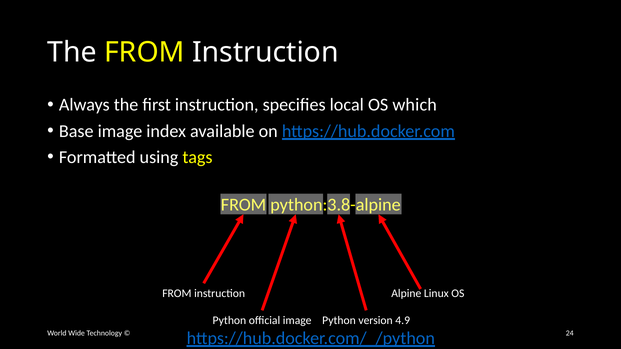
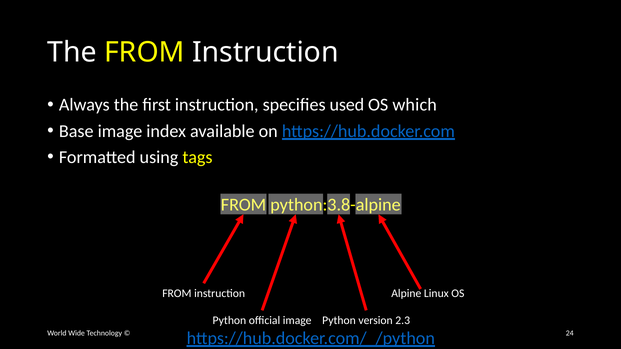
local: local -> used (347, 105)
4.9: 4.9 -> 2.3 (403, 321)
